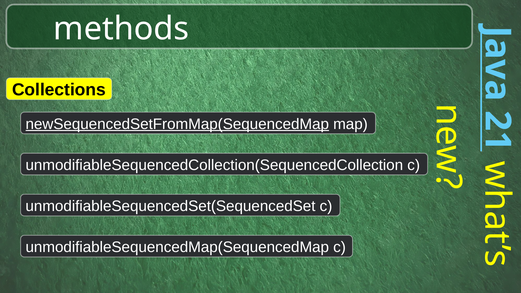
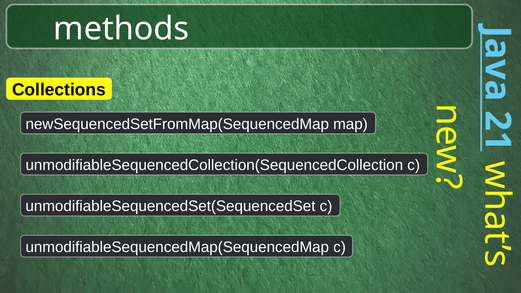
newSequencedSetFromMap(SequencedMap underline: present -> none (177, 124)
